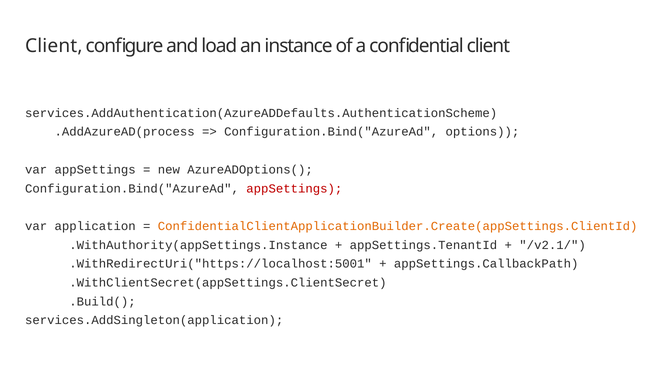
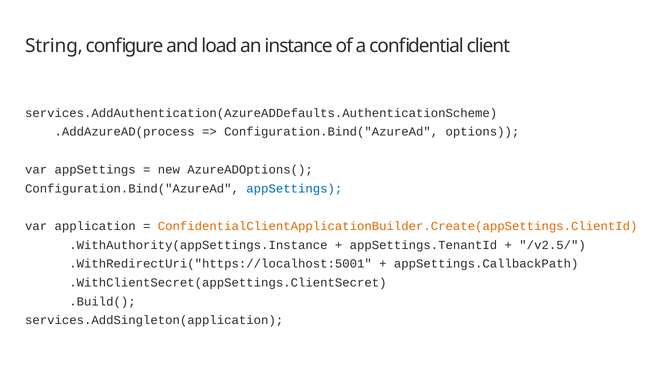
Client: Client -> String (54, 46)
appSettings colour: red -> blue (294, 189)
/v2.1/: /v2.1/ -> /v2.5/ (553, 245)
